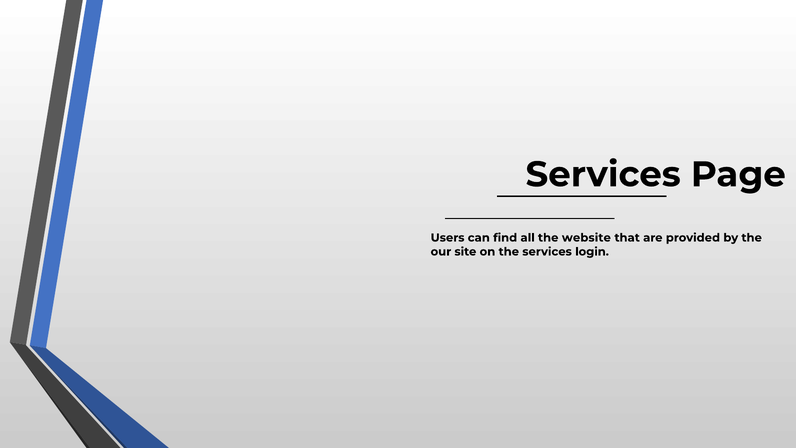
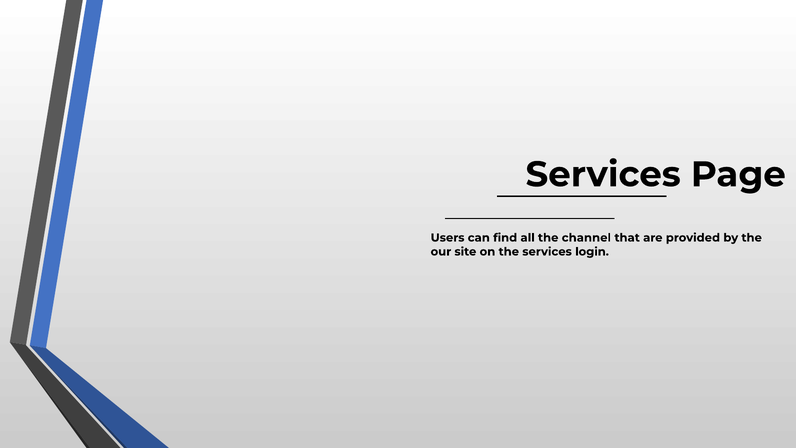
website: website -> channel (586, 238)
